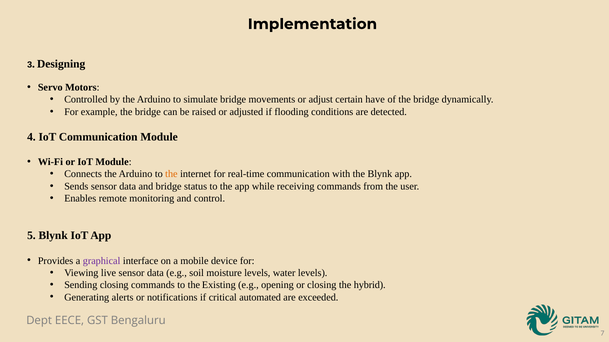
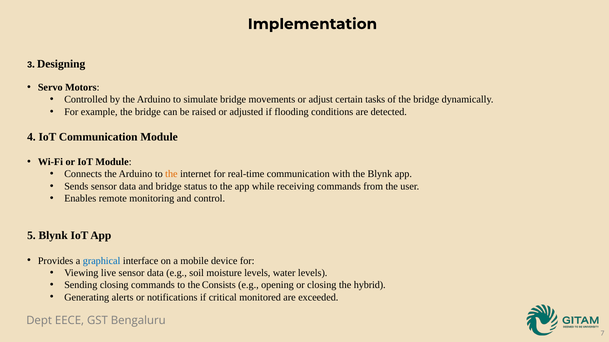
have: have -> tasks (375, 100)
graphical colour: purple -> blue (102, 261)
Existing: Existing -> Consists (219, 285)
automated: automated -> monitored (260, 298)
